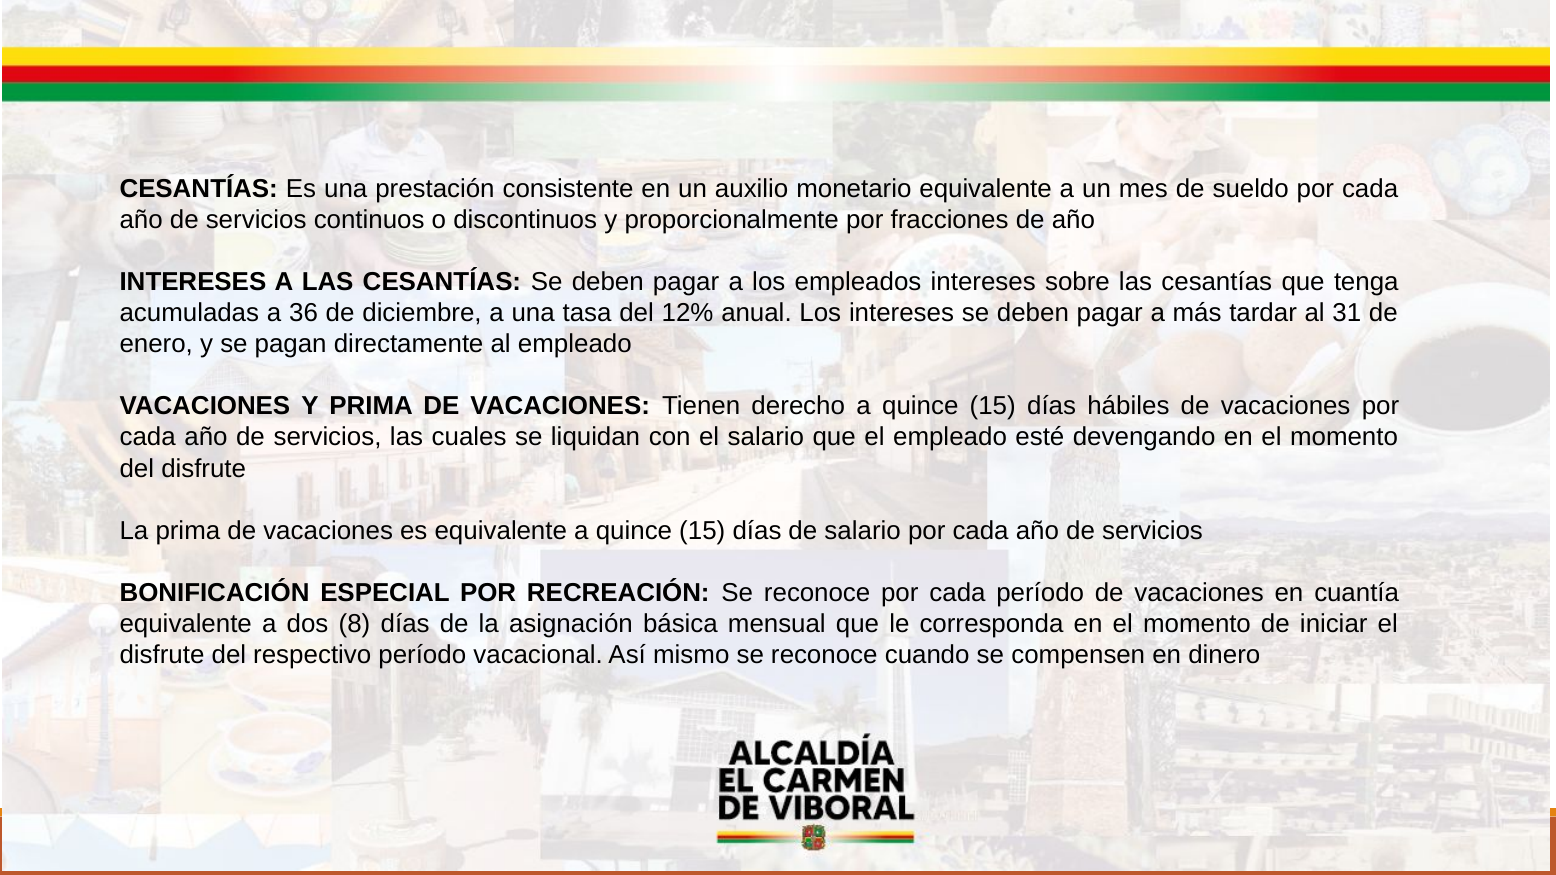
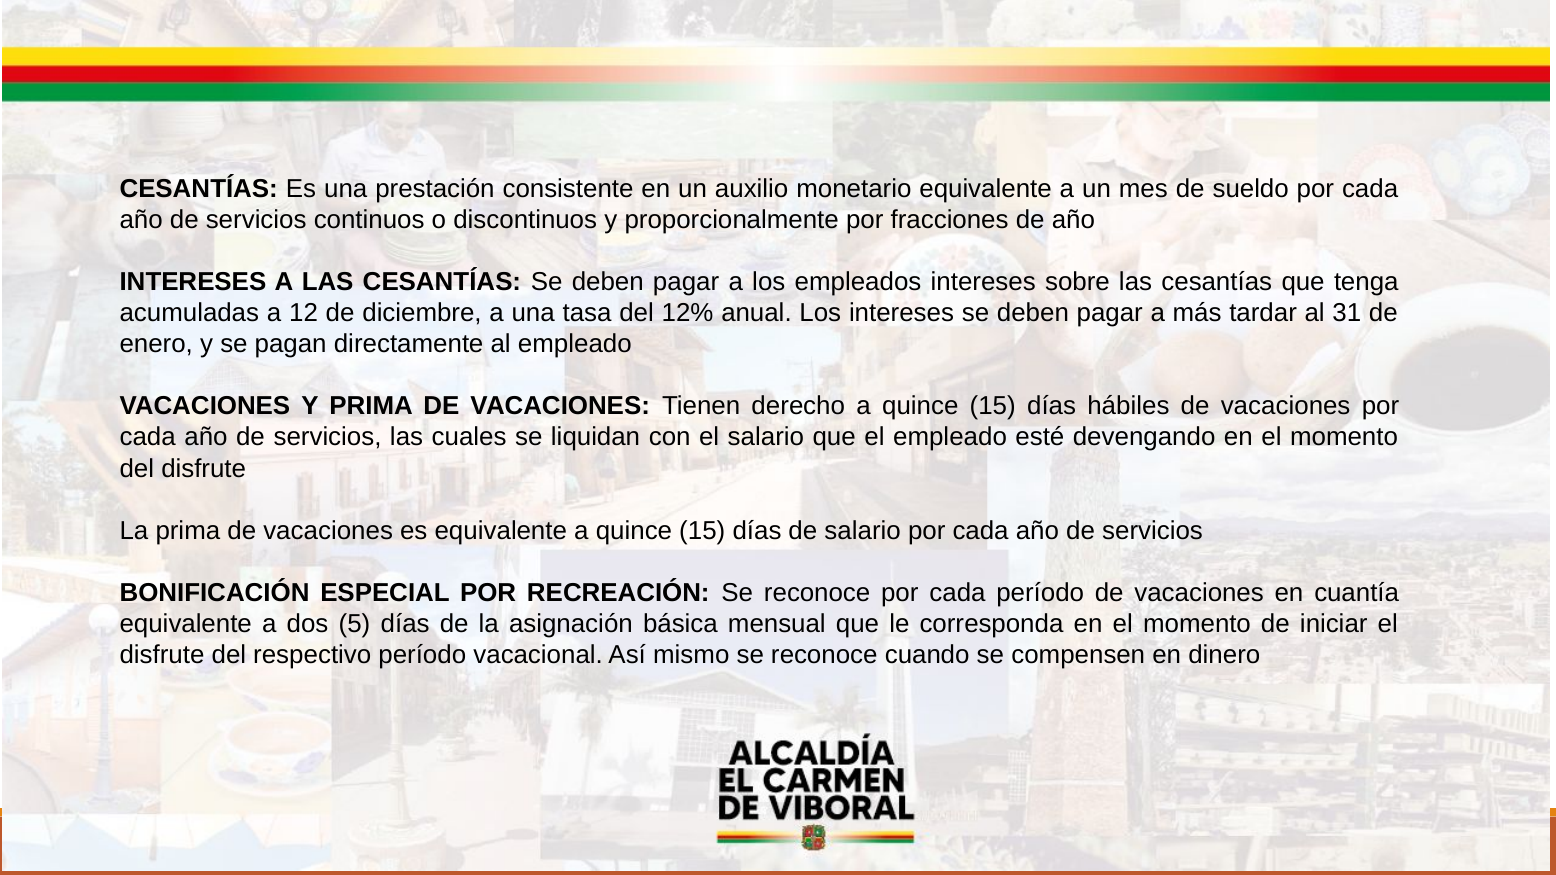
36: 36 -> 12 (304, 313)
8: 8 -> 5 (354, 624)
